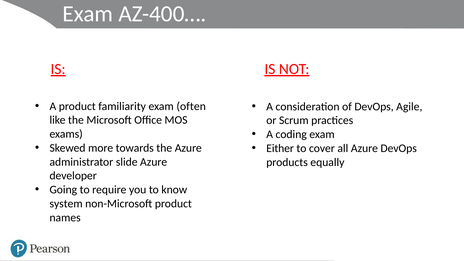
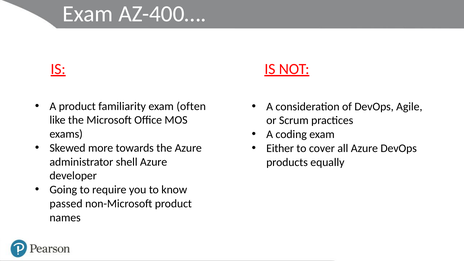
slide: slide -> shell (127, 162)
system: system -> passed (66, 204)
